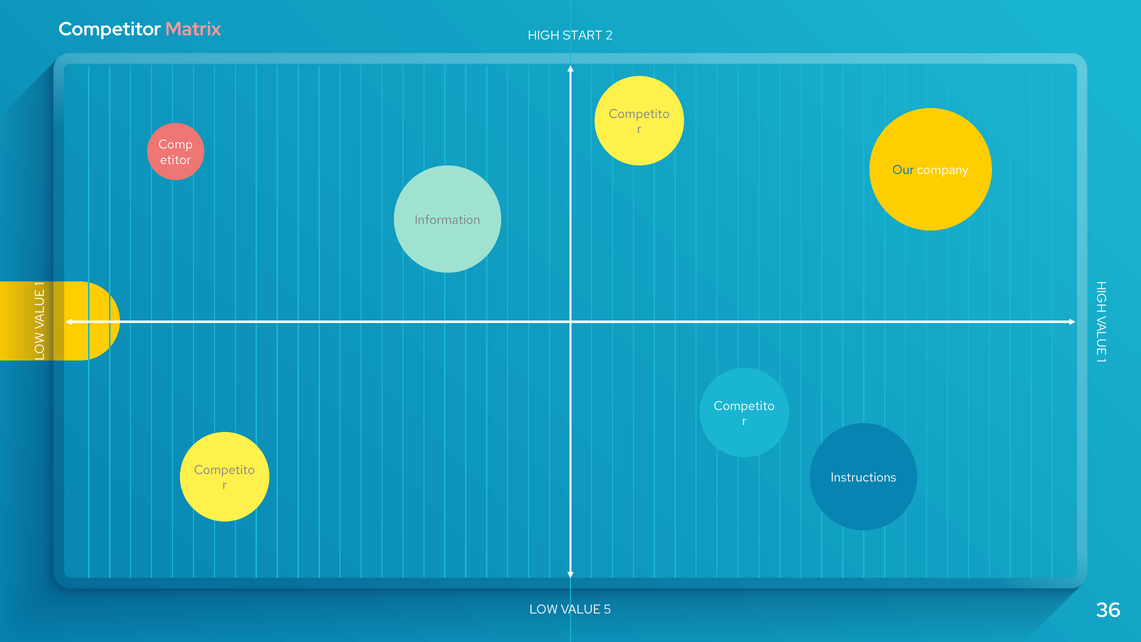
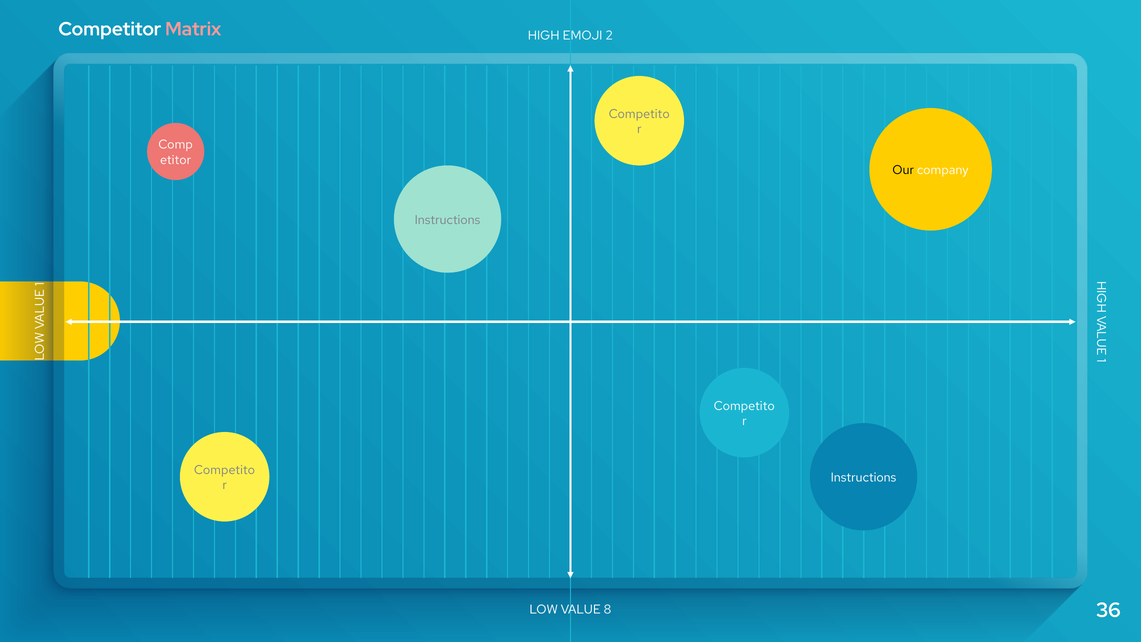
START: START -> EMOJI (583, 36)
Our colour: blue -> black (903, 170)
Information: Information -> Instructions (447, 220)
5: 5 -> 8 (608, 609)
